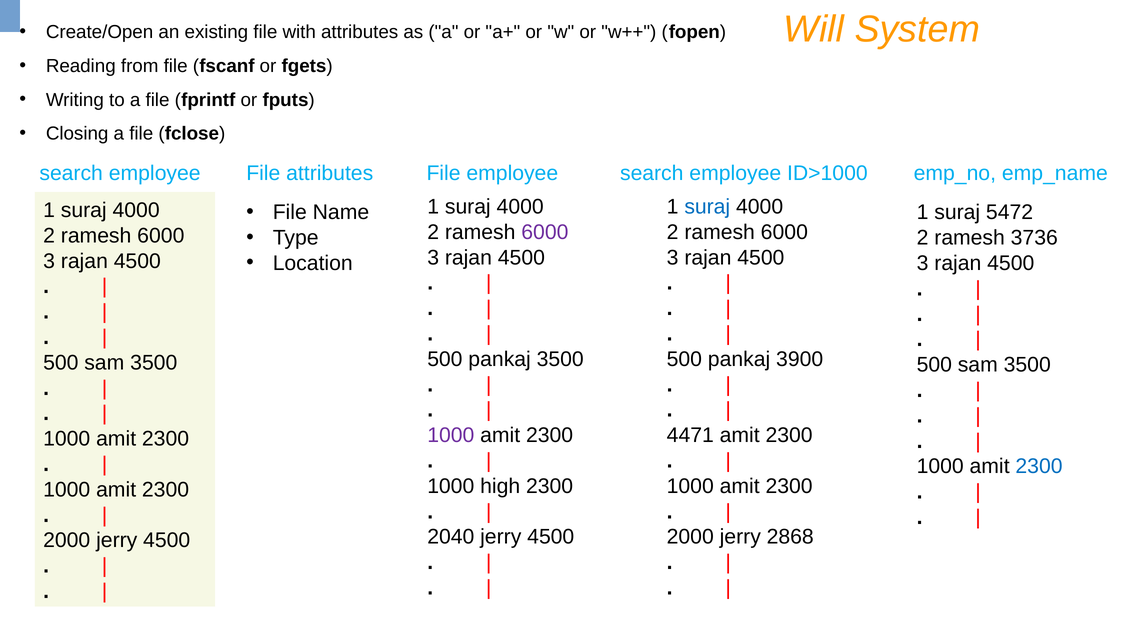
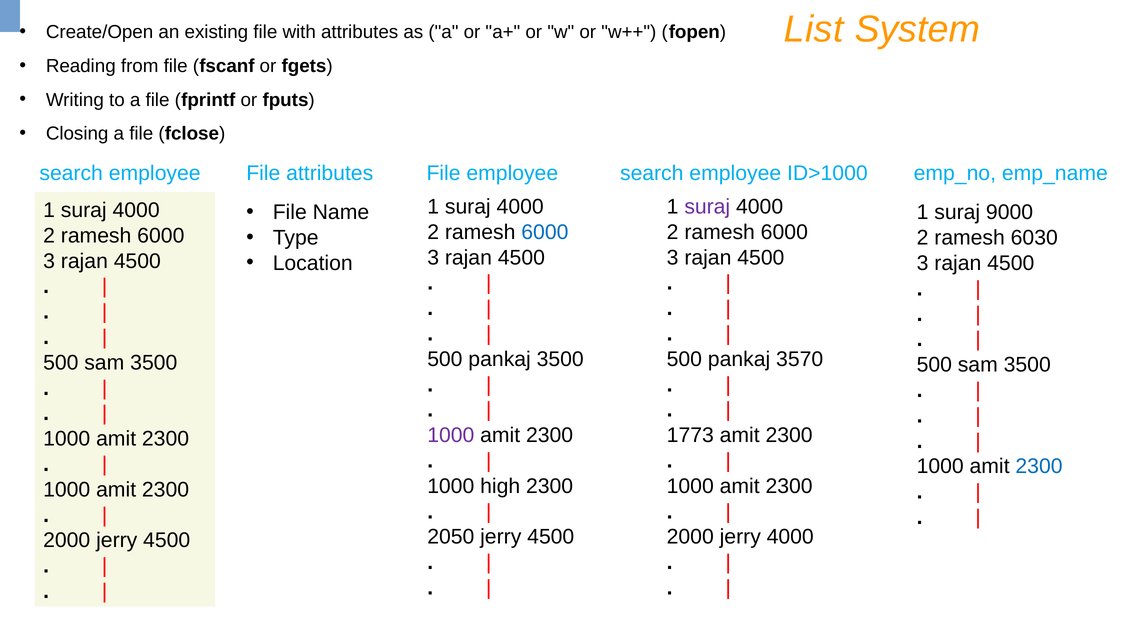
Will: Will -> List (814, 29)
suraj colour: blue -> purple (707, 207)
5472: 5472 -> 9000 (1010, 213)
6000 colour: purple -> blue (545, 232)
3736: 3736 -> 6030 (1034, 238)
3900: 3900 -> 3570 (800, 360)
4471: 4471 -> 1773 (690, 436)
2040: 2040 -> 2050 (451, 538)
jerry 2868: 2868 -> 4000 (790, 538)
